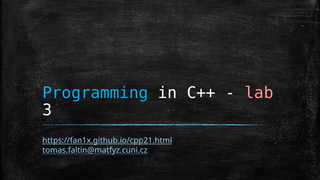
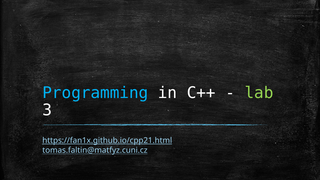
lab colour: pink -> light green (259, 93)
